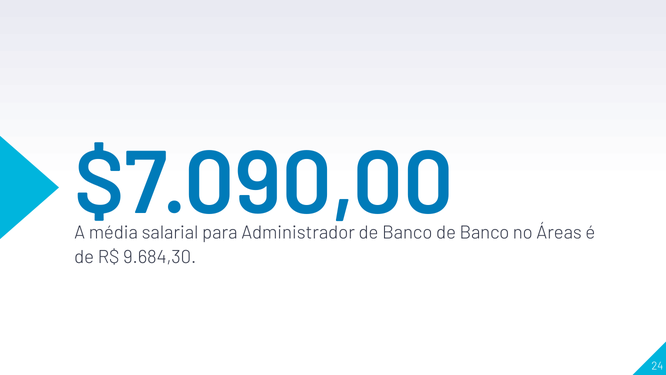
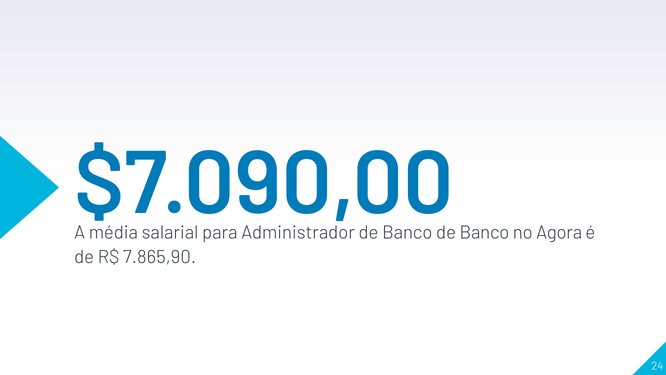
Áreas: Áreas -> Agora (559, 233)
9.684,30: 9.684,30 -> 7.865,90 (160, 257)
